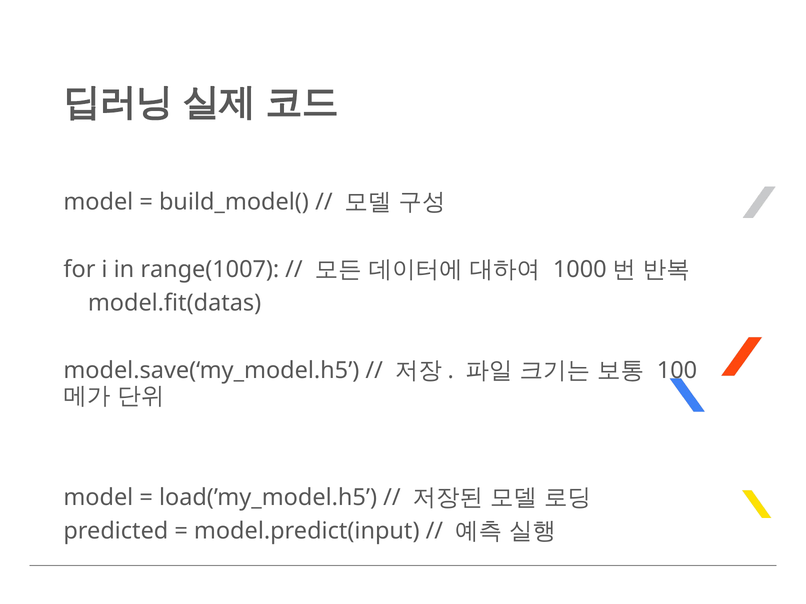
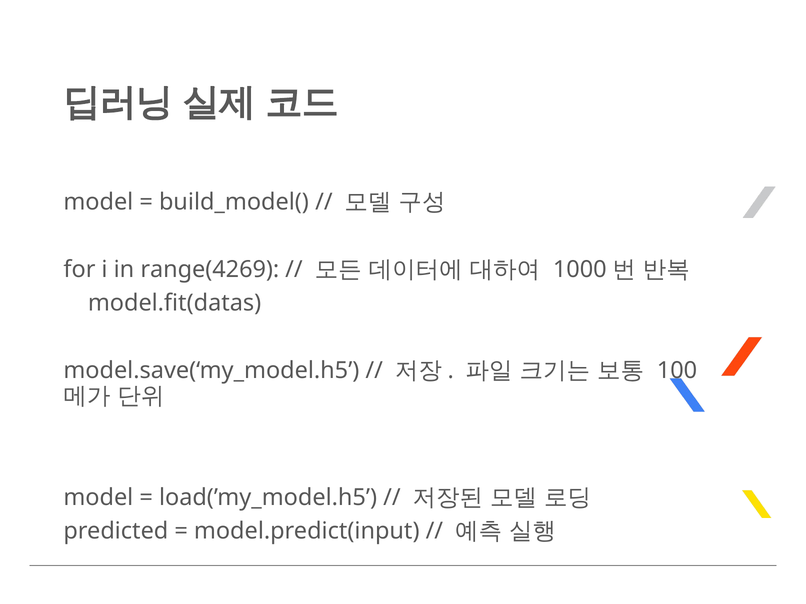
range(1007: range(1007 -> range(4269 (210, 270)
